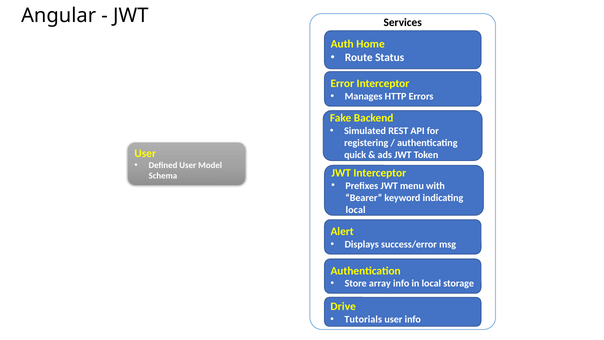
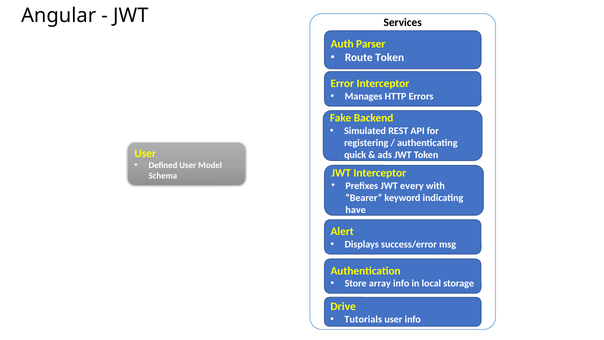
Home: Home -> Parser (371, 44)
Route Status: Status -> Token (390, 57)
menu: menu -> every (412, 186)
local: local -> have (356, 210)
